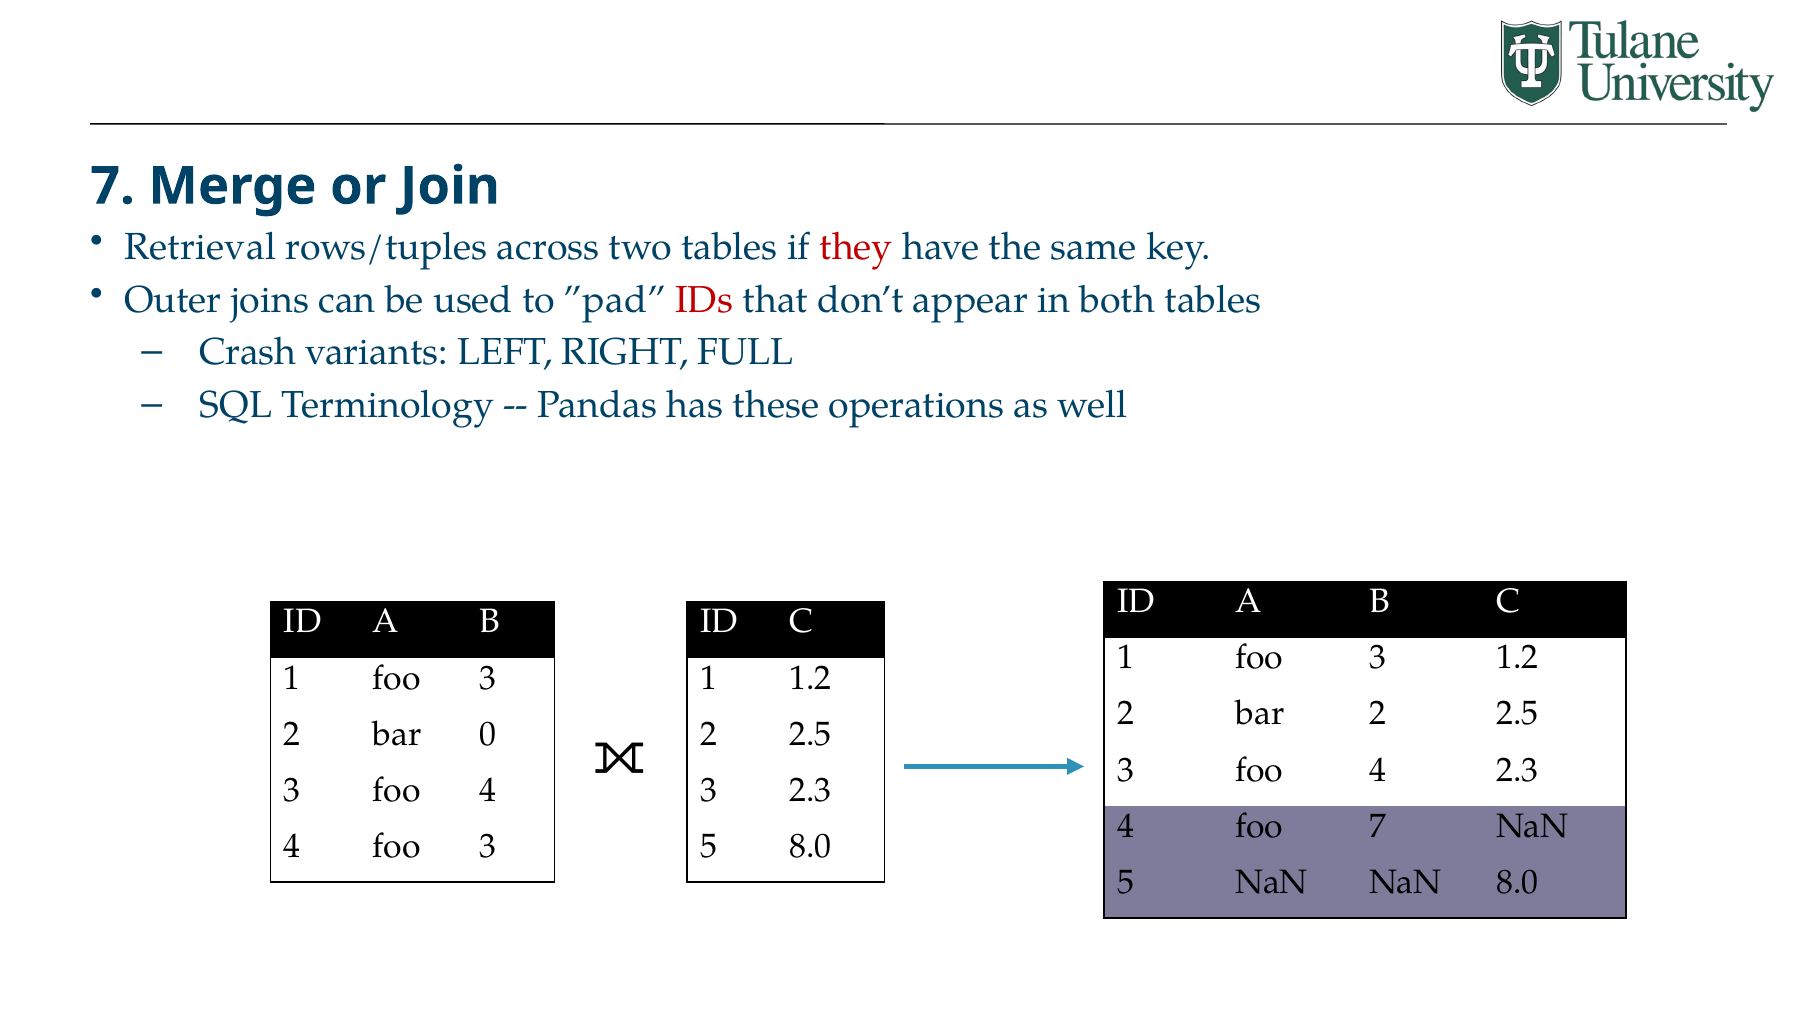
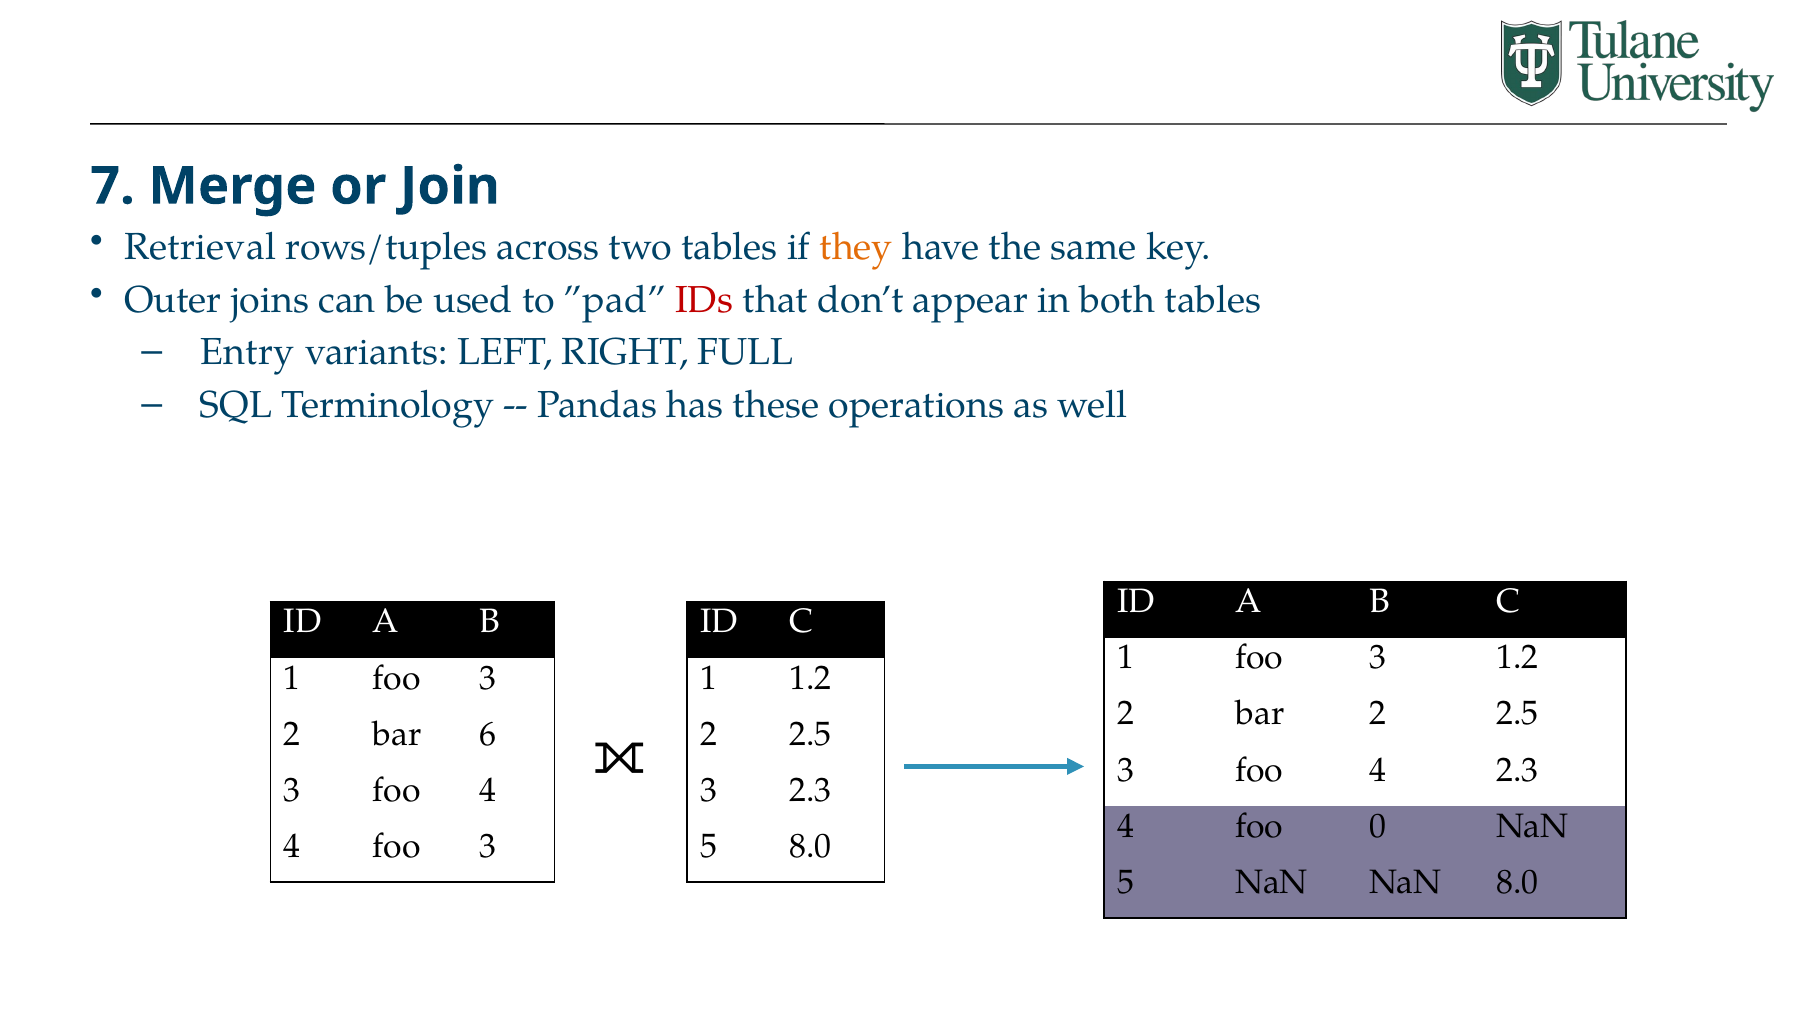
they colour: red -> orange (856, 247)
Crash: Crash -> Entry (248, 352)
0: 0 -> 6 (488, 734)
foo 7: 7 -> 0 (1378, 826)
